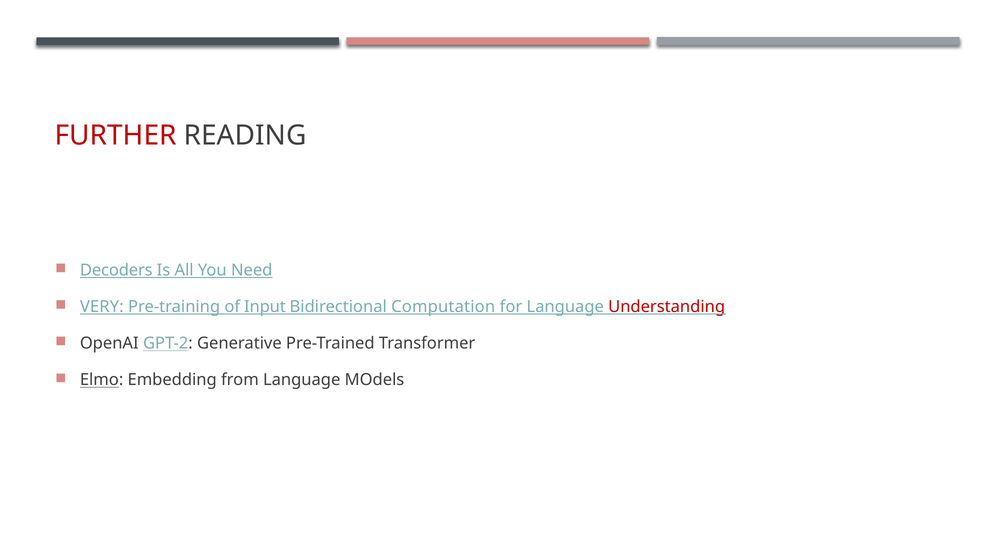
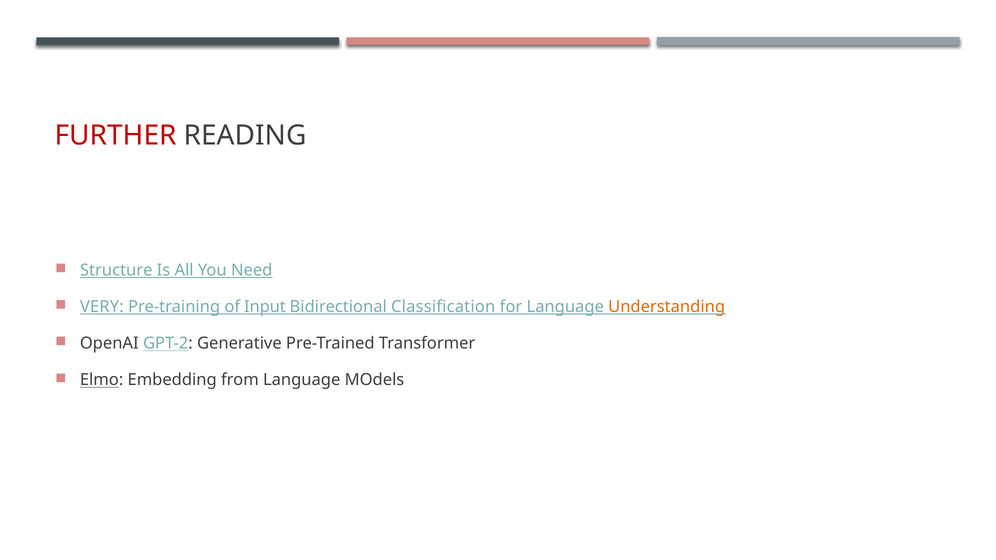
Decoders: Decoders -> Structure (116, 270)
Computation: Computation -> Classification (443, 307)
Understanding colour: red -> orange (667, 307)
